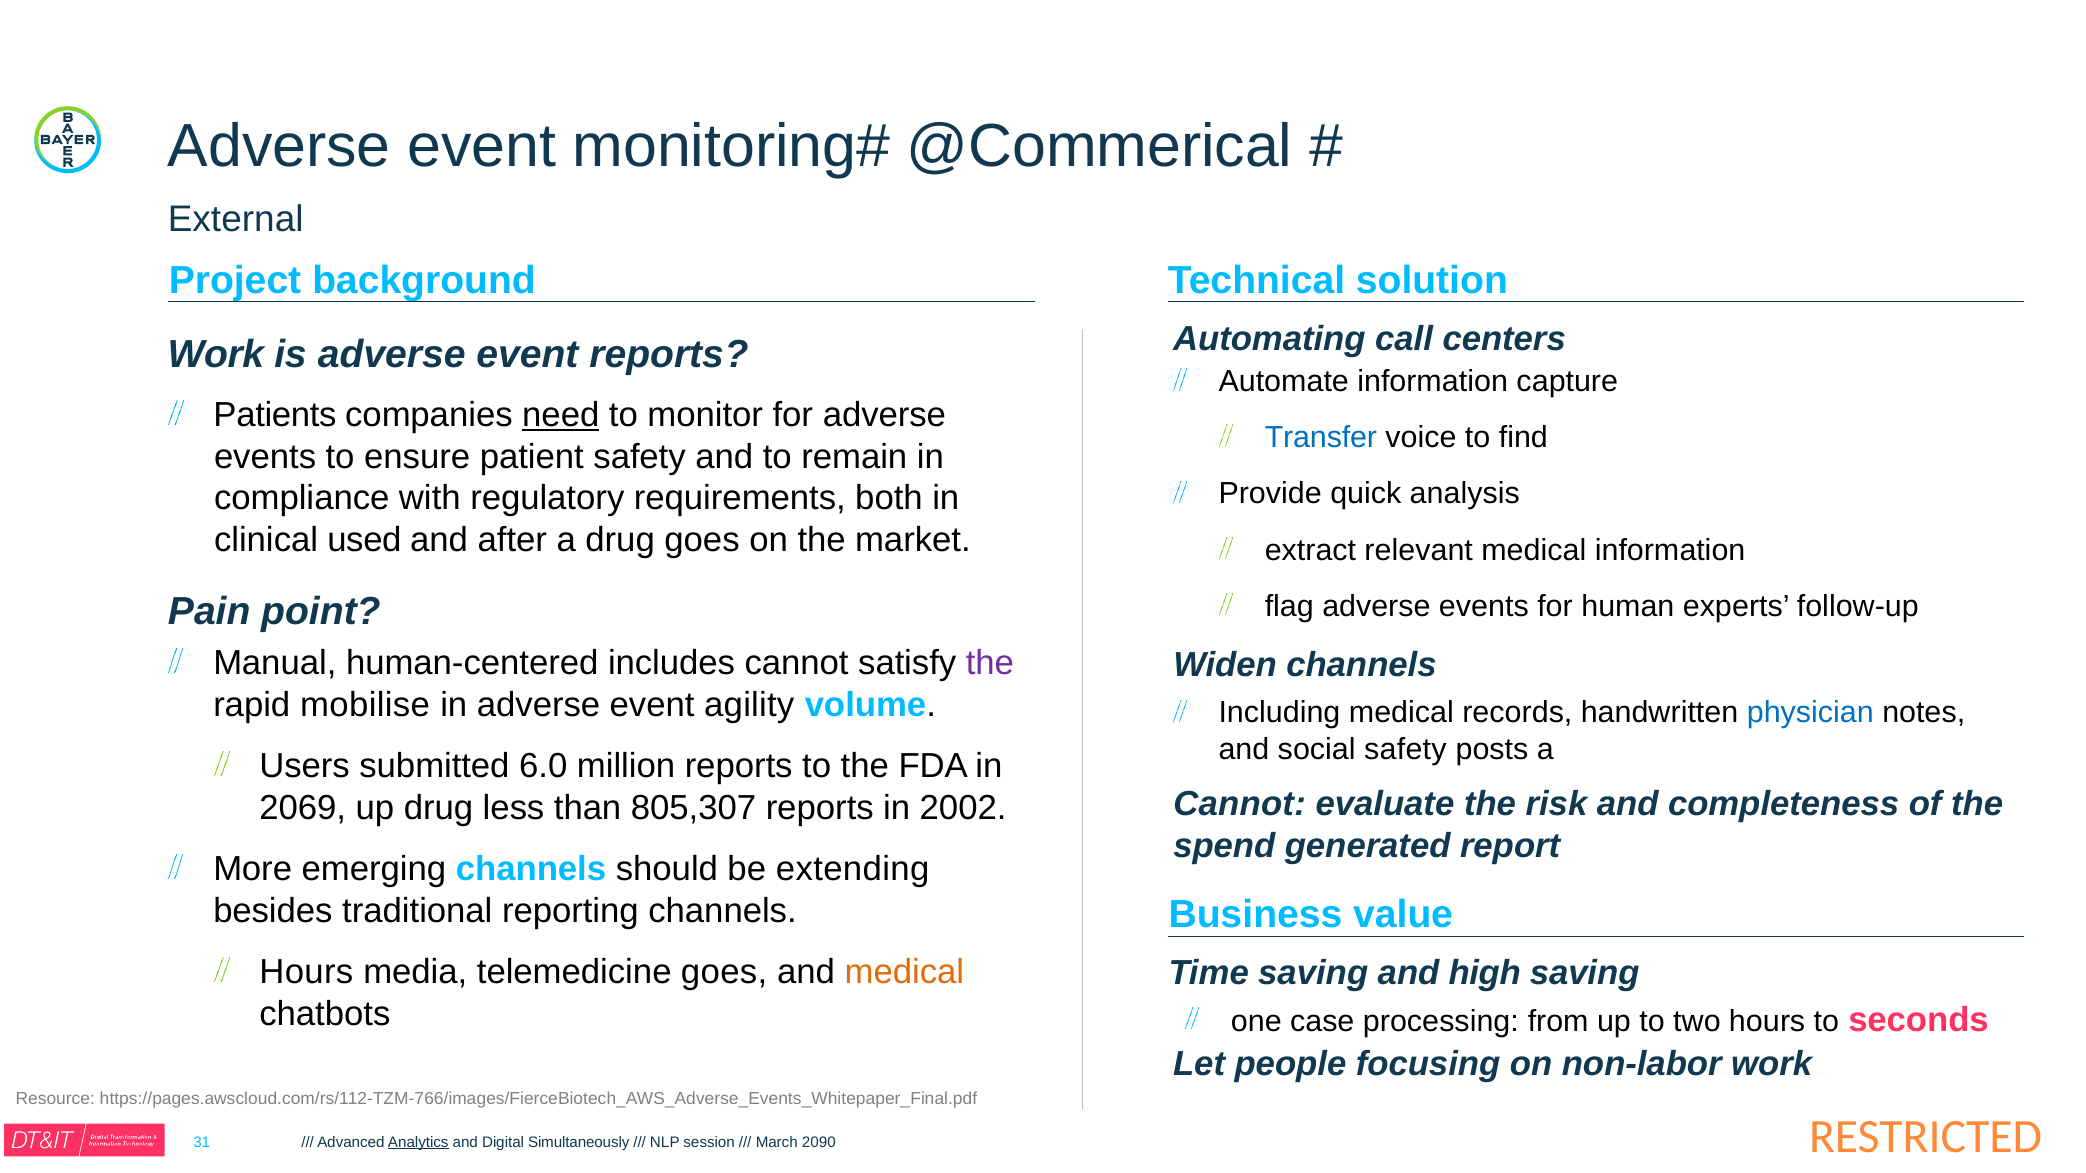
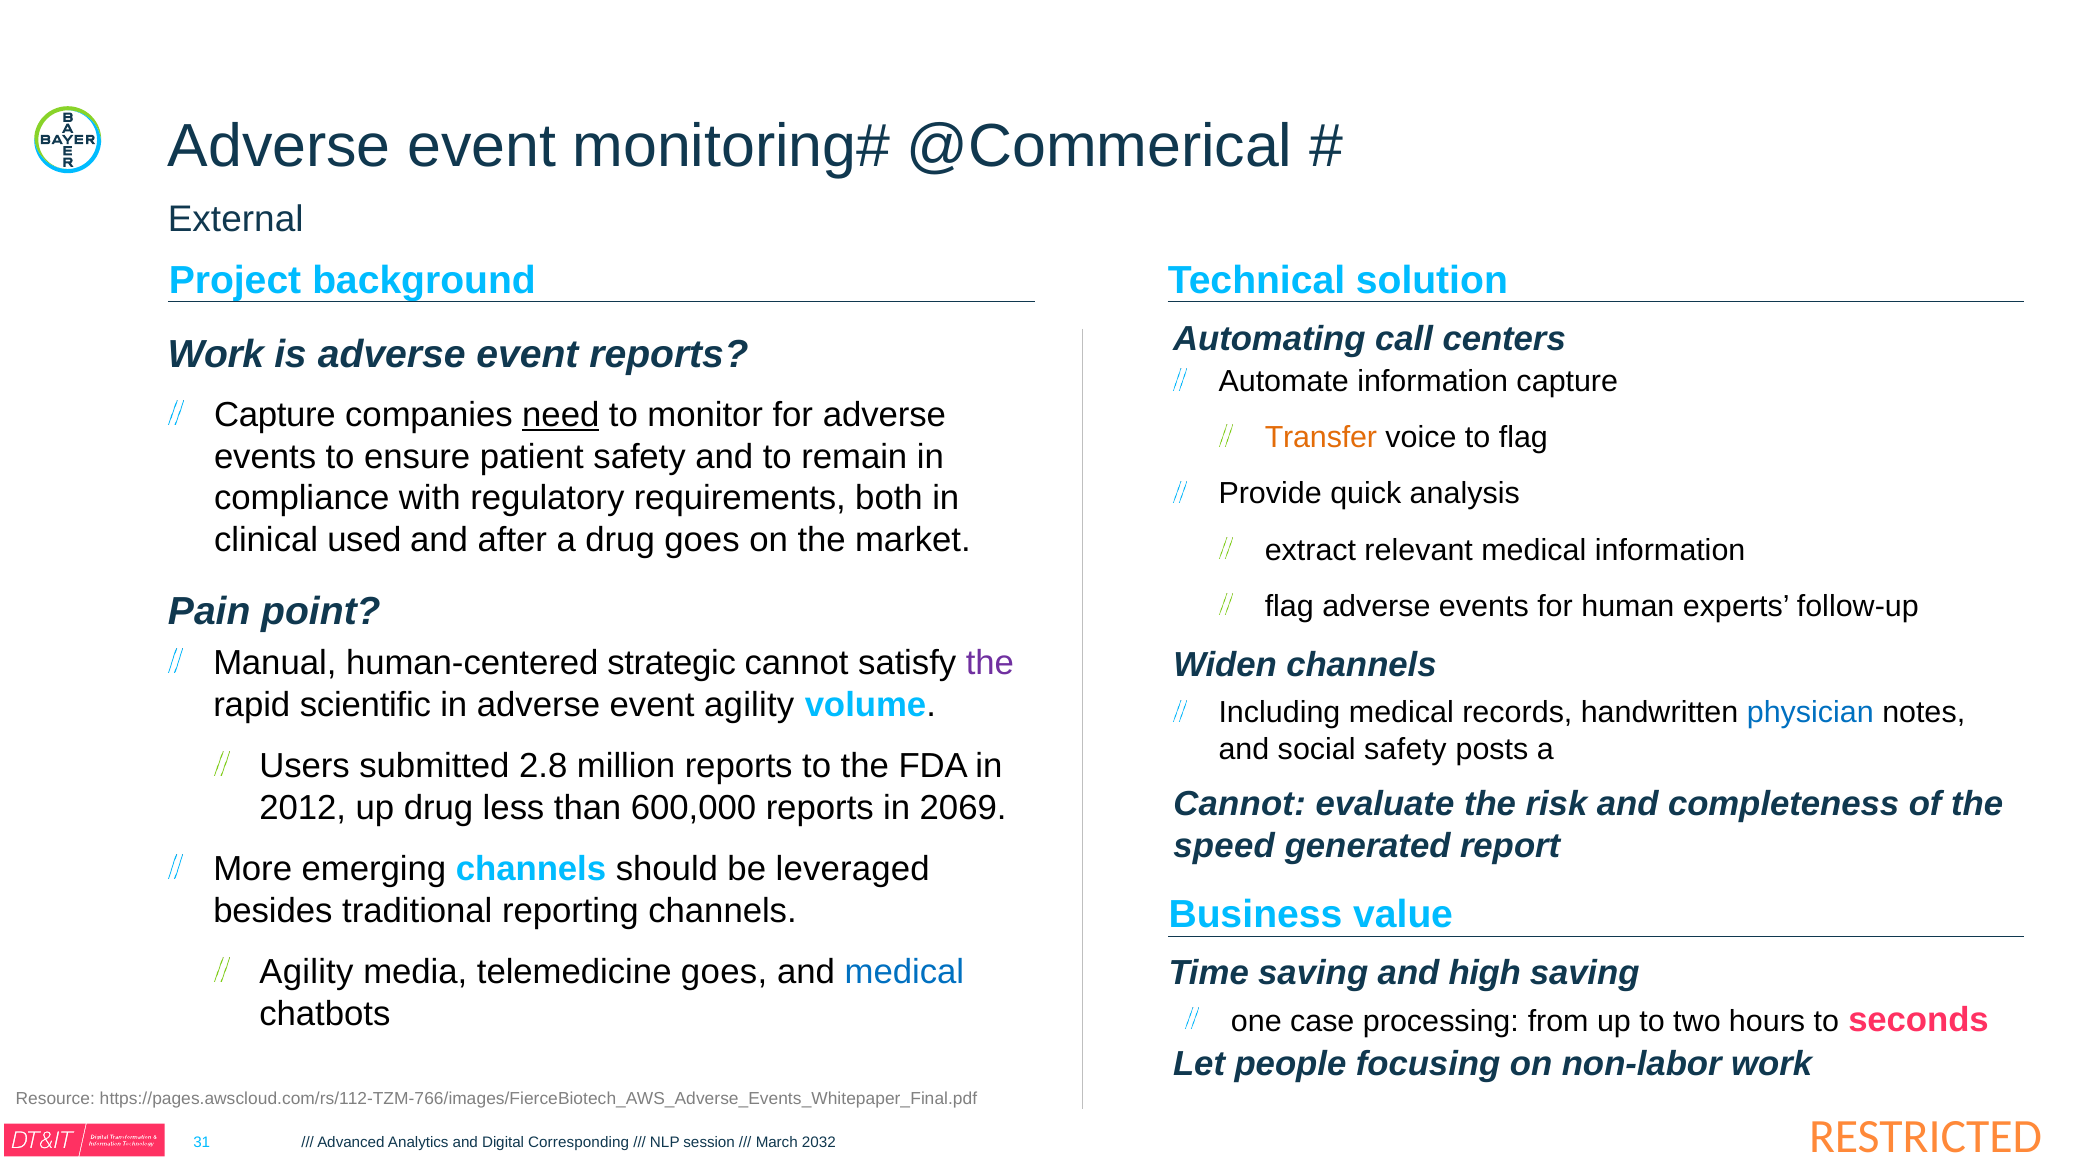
Patients: Patients -> Capture (275, 415)
Transfer colour: blue -> orange (1321, 438)
to find: find -> flag (1523, 438)
includes: includes -> strategic (672, 664)
mobilise: mobilise -> scientific (365, 705)
6.0: 6.0 -> 2.8 (543, 767)
2069: 2069 -> 2012 (303, 808)
805,307: 805,307 -> 600,000 (694, 808)
2002: 2002 -> 2069 (963, 808)
spend: spend -> speed (1224, 846)
extending: extending -> leveraged (853, 870)
Hours: Hours -> Agility (306, 973)
medical colour: orange -> blue (904, 973)
Analytics underline: present -> none (418, 1143)
Simultaneously: Simultaneously -> Corresponding (579, 1143)
2090: 2090 -> 2032 (819, 1143)
